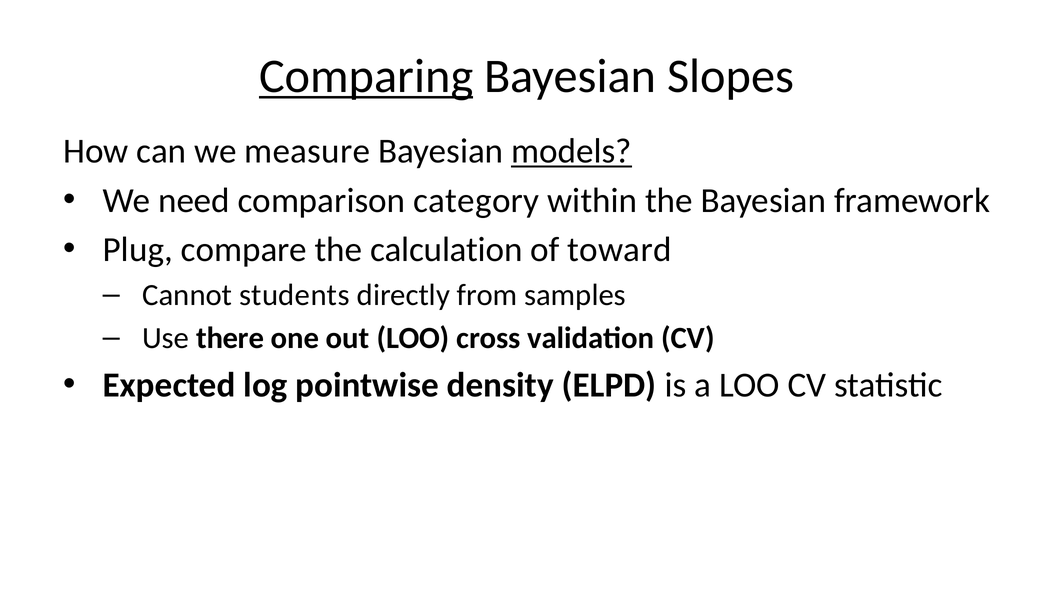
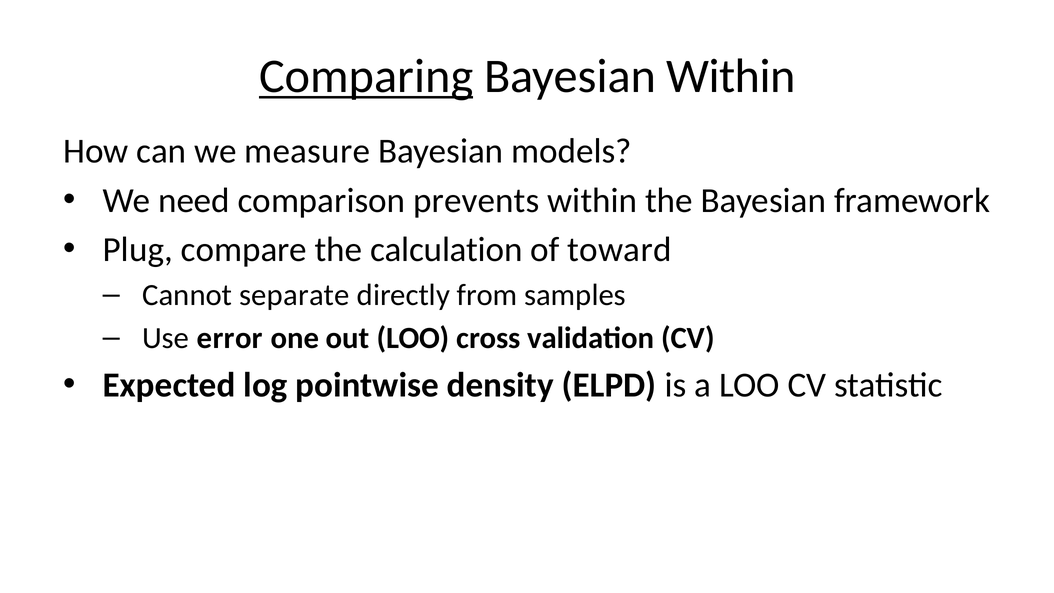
Bayesian Slopes: Slopes -> Within (731, 76)
models underline: present -> none (571, 151)
category: category -> prevents (476, 201)
students: students -> separate (294, 295)
there: there -> error (230, 338)
